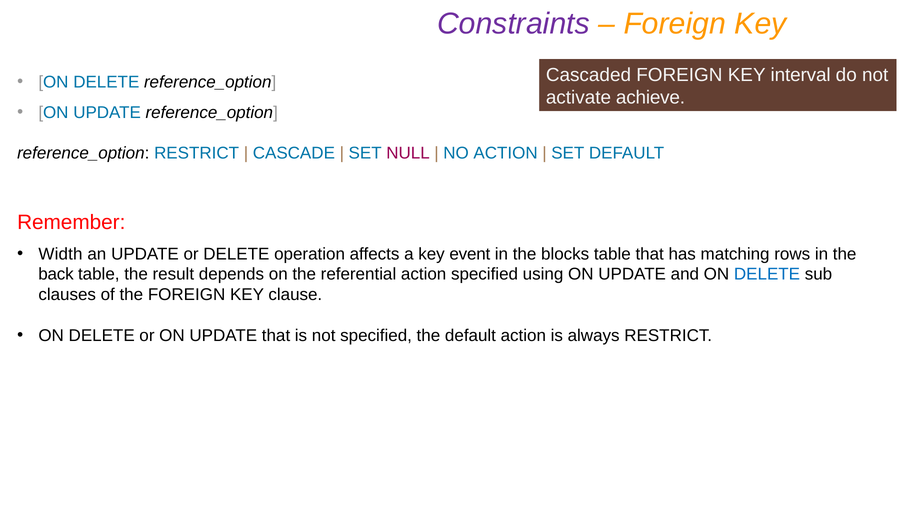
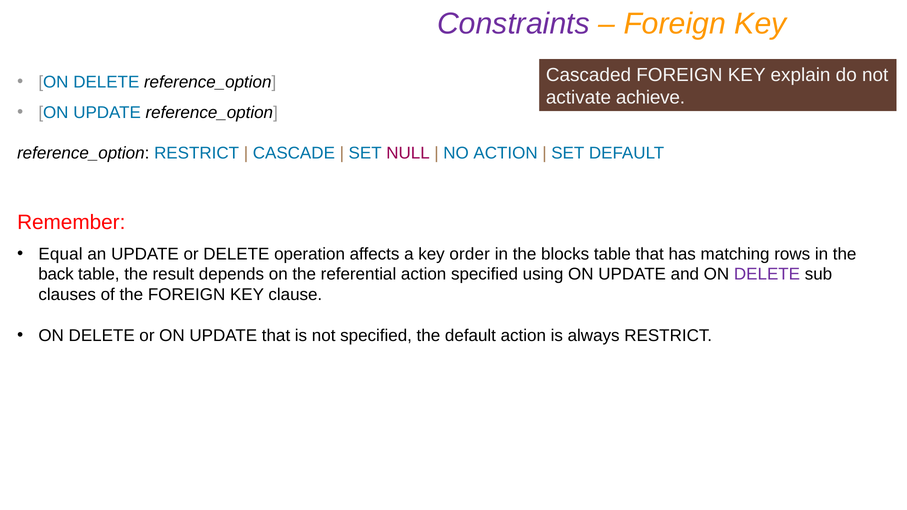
interval: interval -> explain (801, 75)
Width: Width -> Equal (61, 254)
event: event -> order (470, 254)
DELETE colour: blue -> purple (767, 274)
